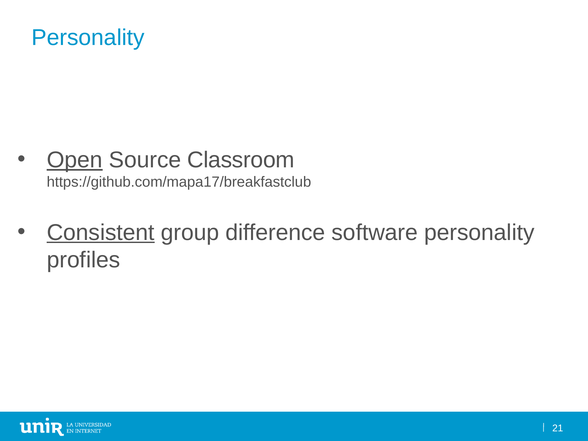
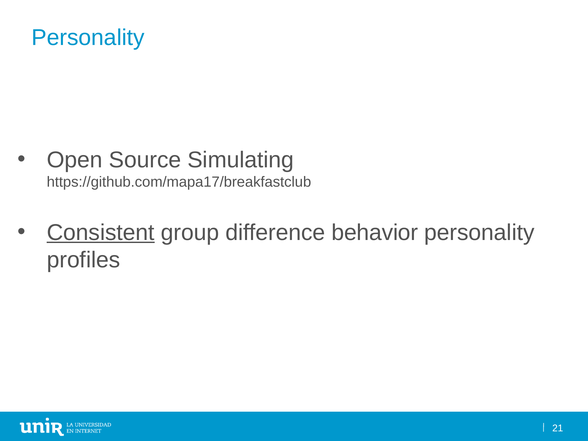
Open underline: present -> none (75, 160)
Classroom: Classroom -> Simulating (241, 160)
software: software -> behavior (375, 233)
